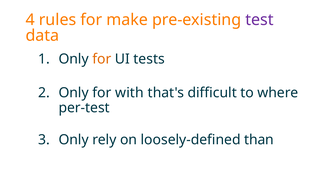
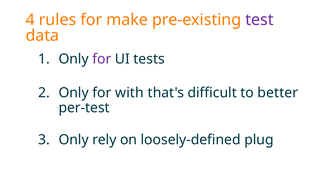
for colour: orange -> purple (102, 59)
where: where -> better (278, 92)
than: than -> plug (259, 139)
